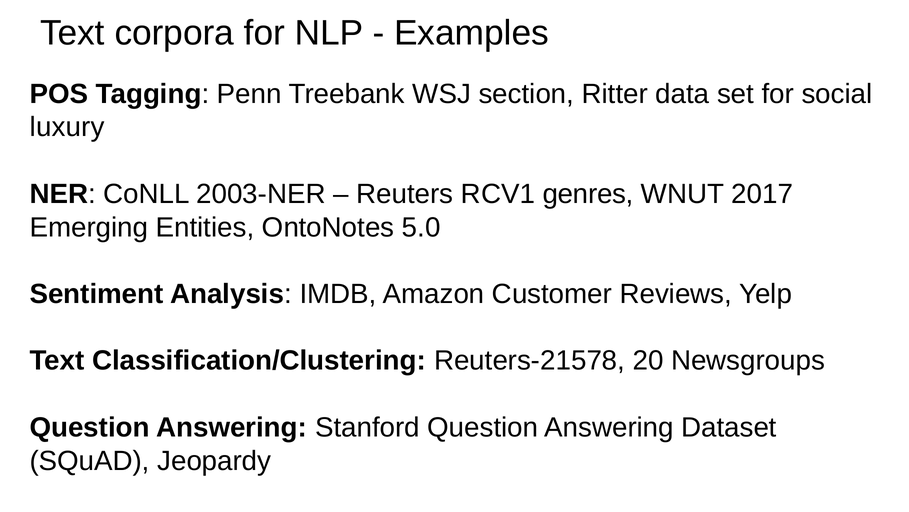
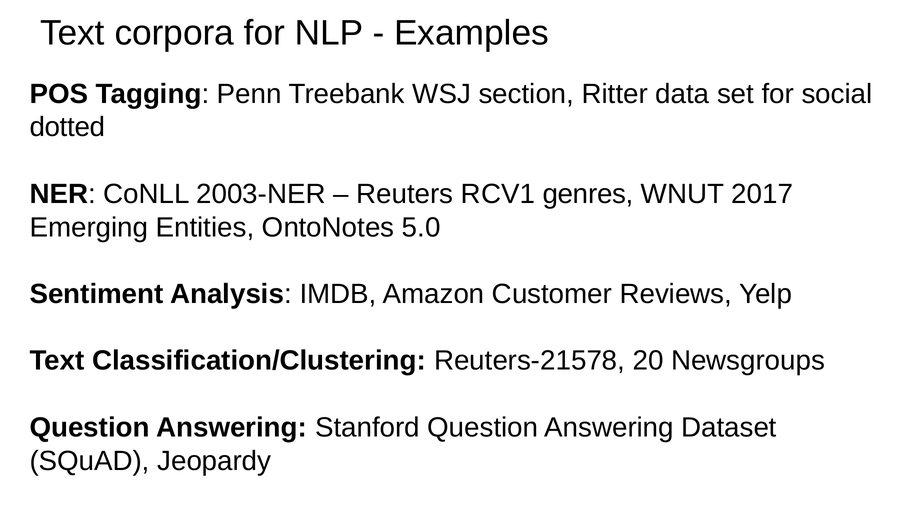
luxury: luxury -> dotted (67, 127)
